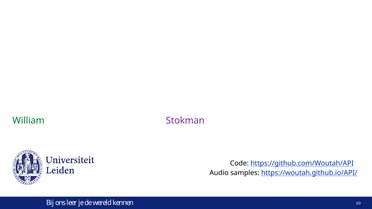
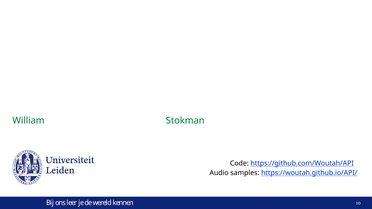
Stokman colour: purple -> green (185, 121)
